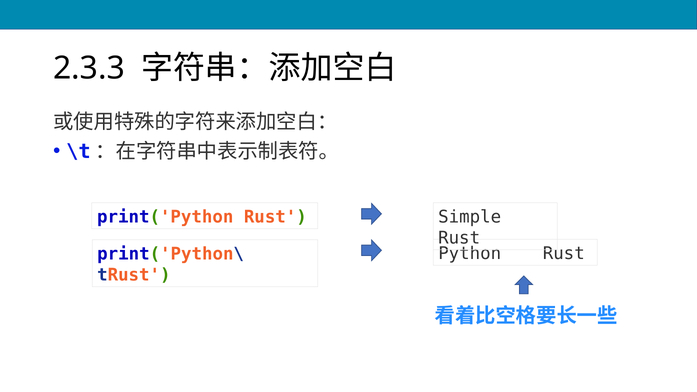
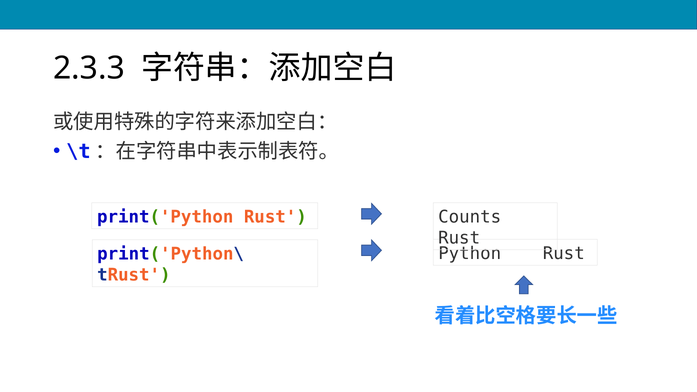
Simple: Simple -> Counts (470, 217)
